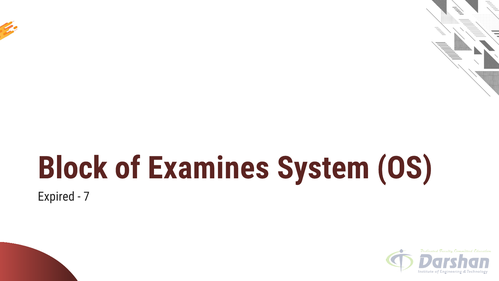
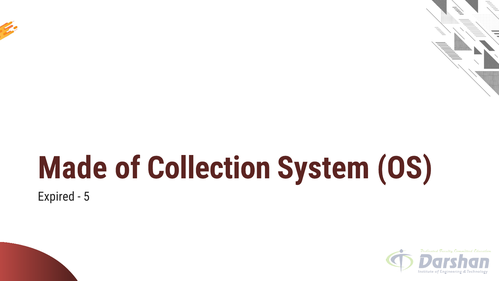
Block: Block -> Made (73, 168)
Examines: Examines -> Collection (209, 168)
7: 7 -> 5 (87, 196)
